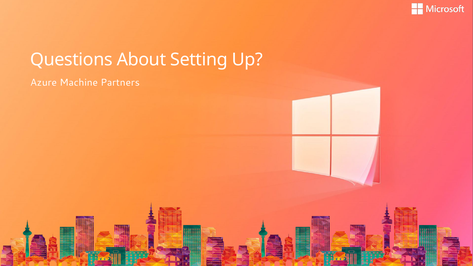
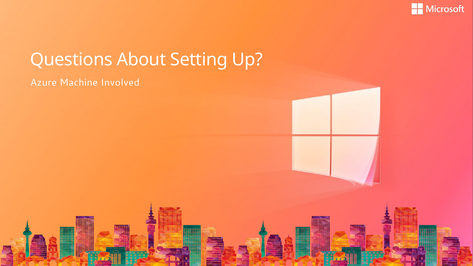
Partners: Partners -> Involved (120, 83)
